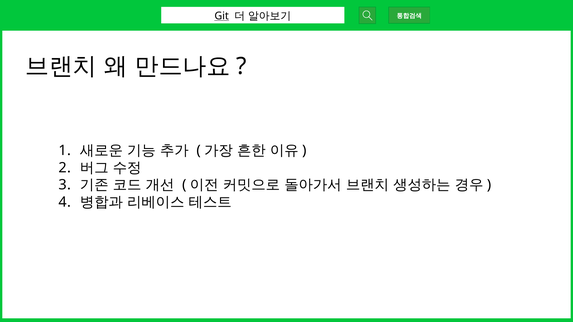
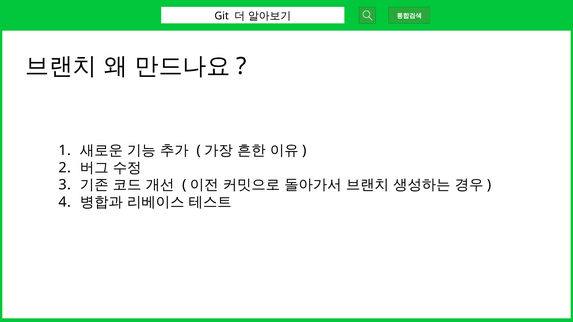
Git underline: present -> none (222, 16)
